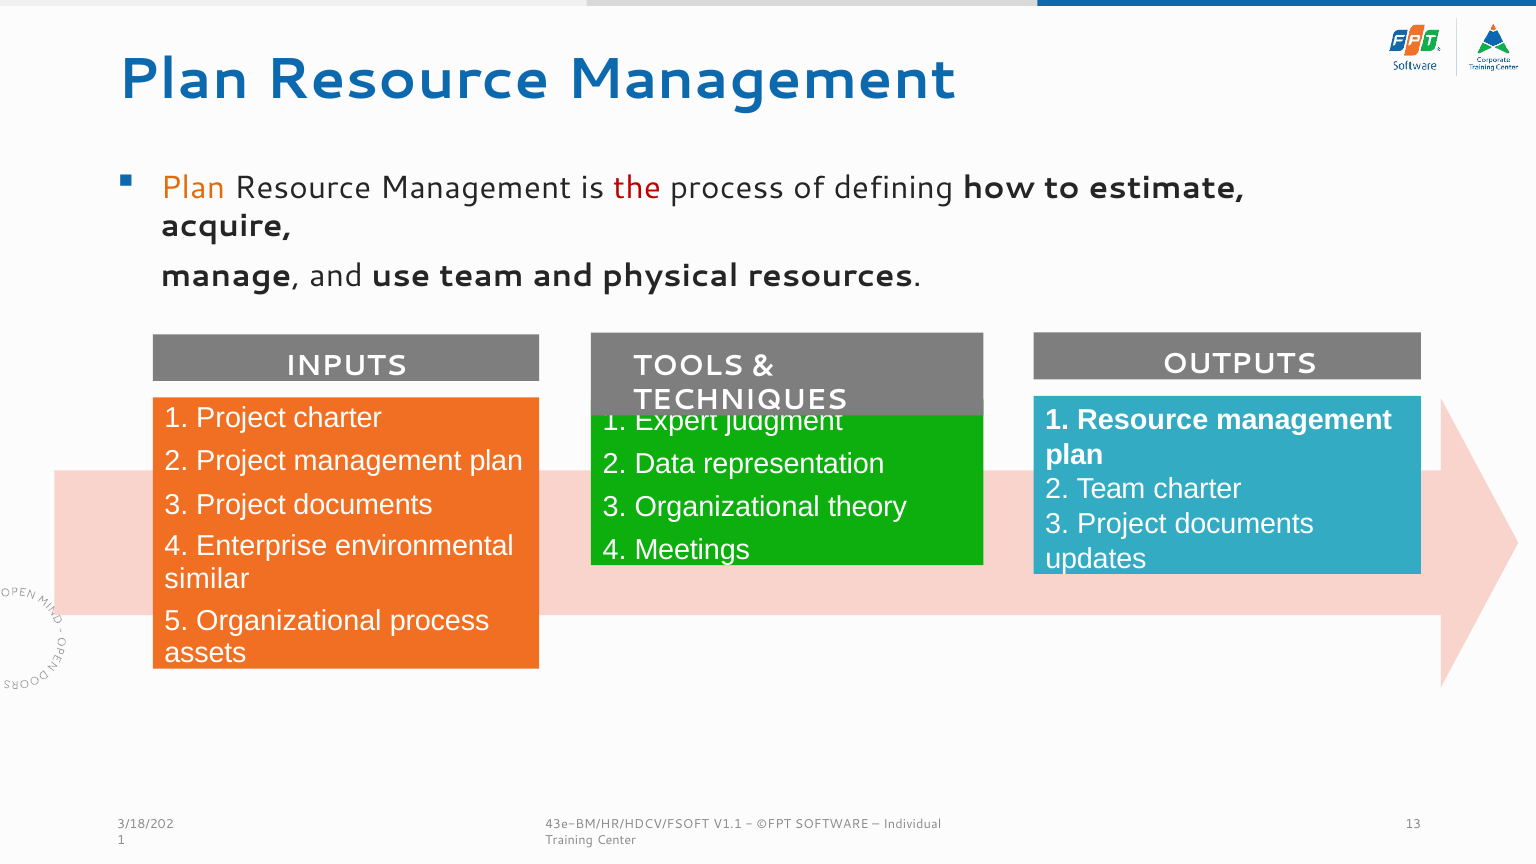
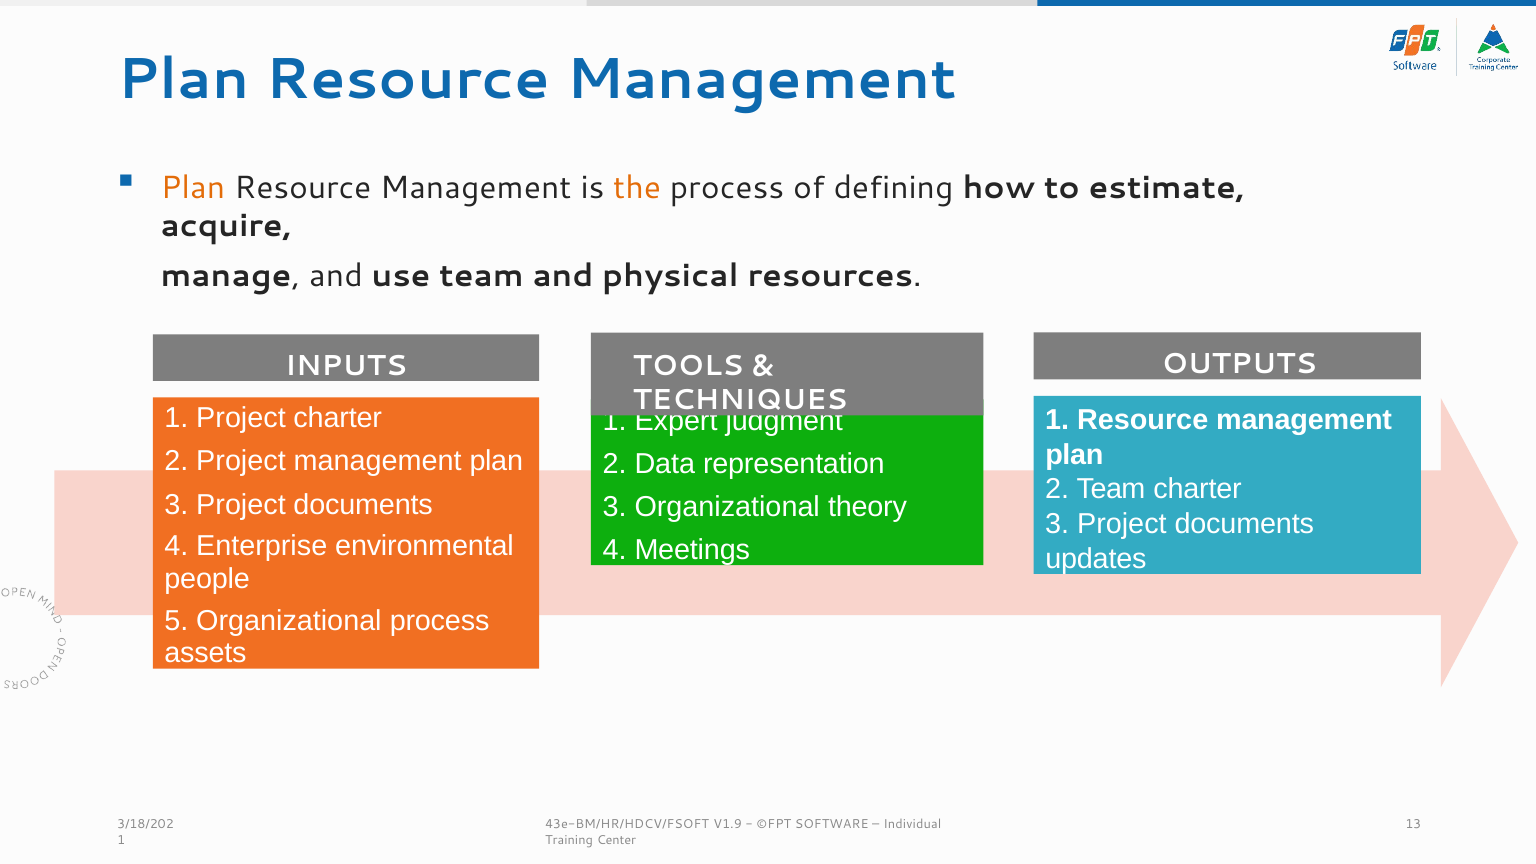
the colour: red -> orange (637, 188)
similar: similar -> people (207, 579)
V1.1: V1.1 -> V1.9 (728, 825)
